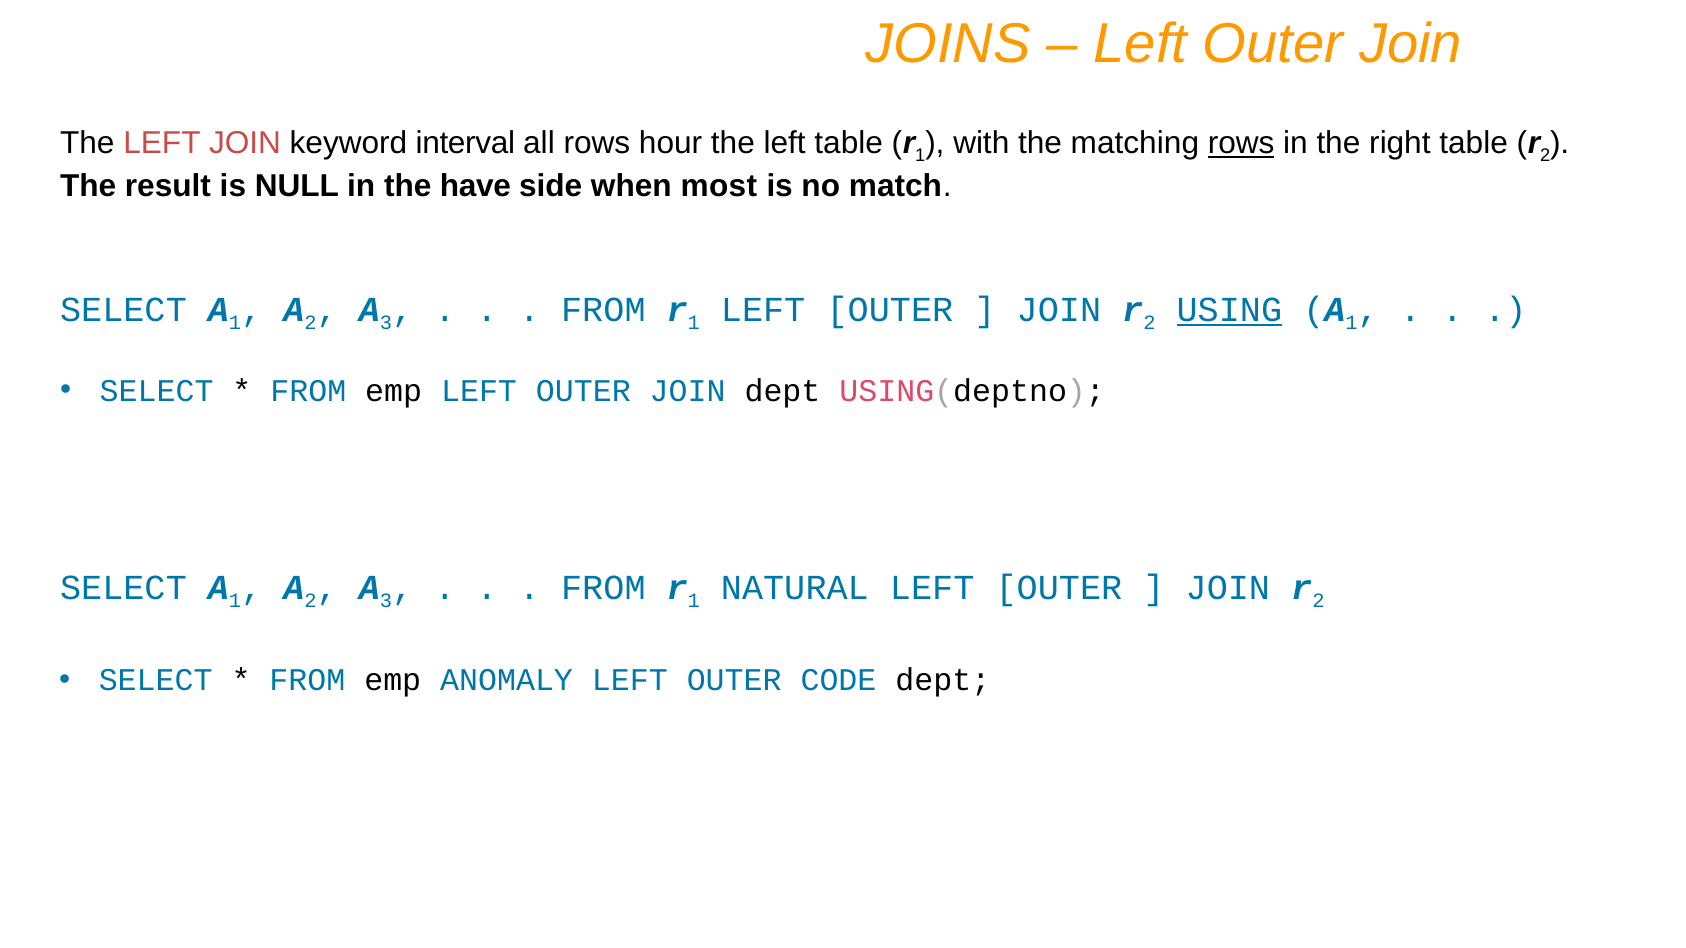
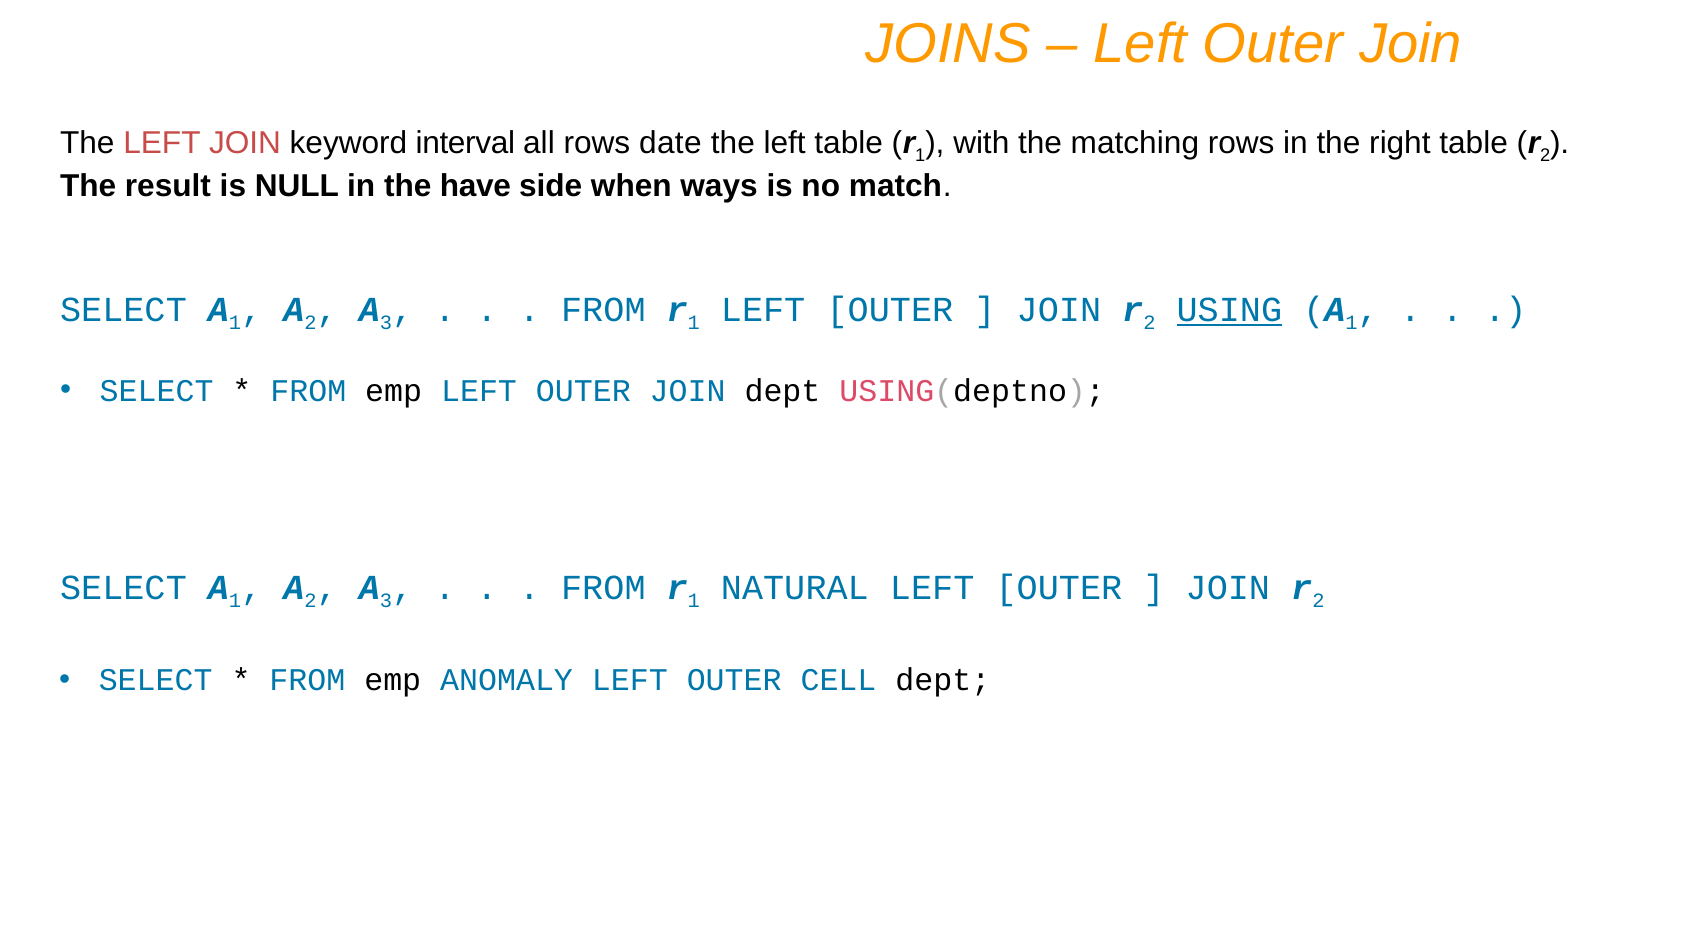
hour: hour -> date (670, 143)
rows underline: present -> none (1241, 143)
most: most -> ways (719, 186)
CODE: CODE -> CELL (838, 681)
